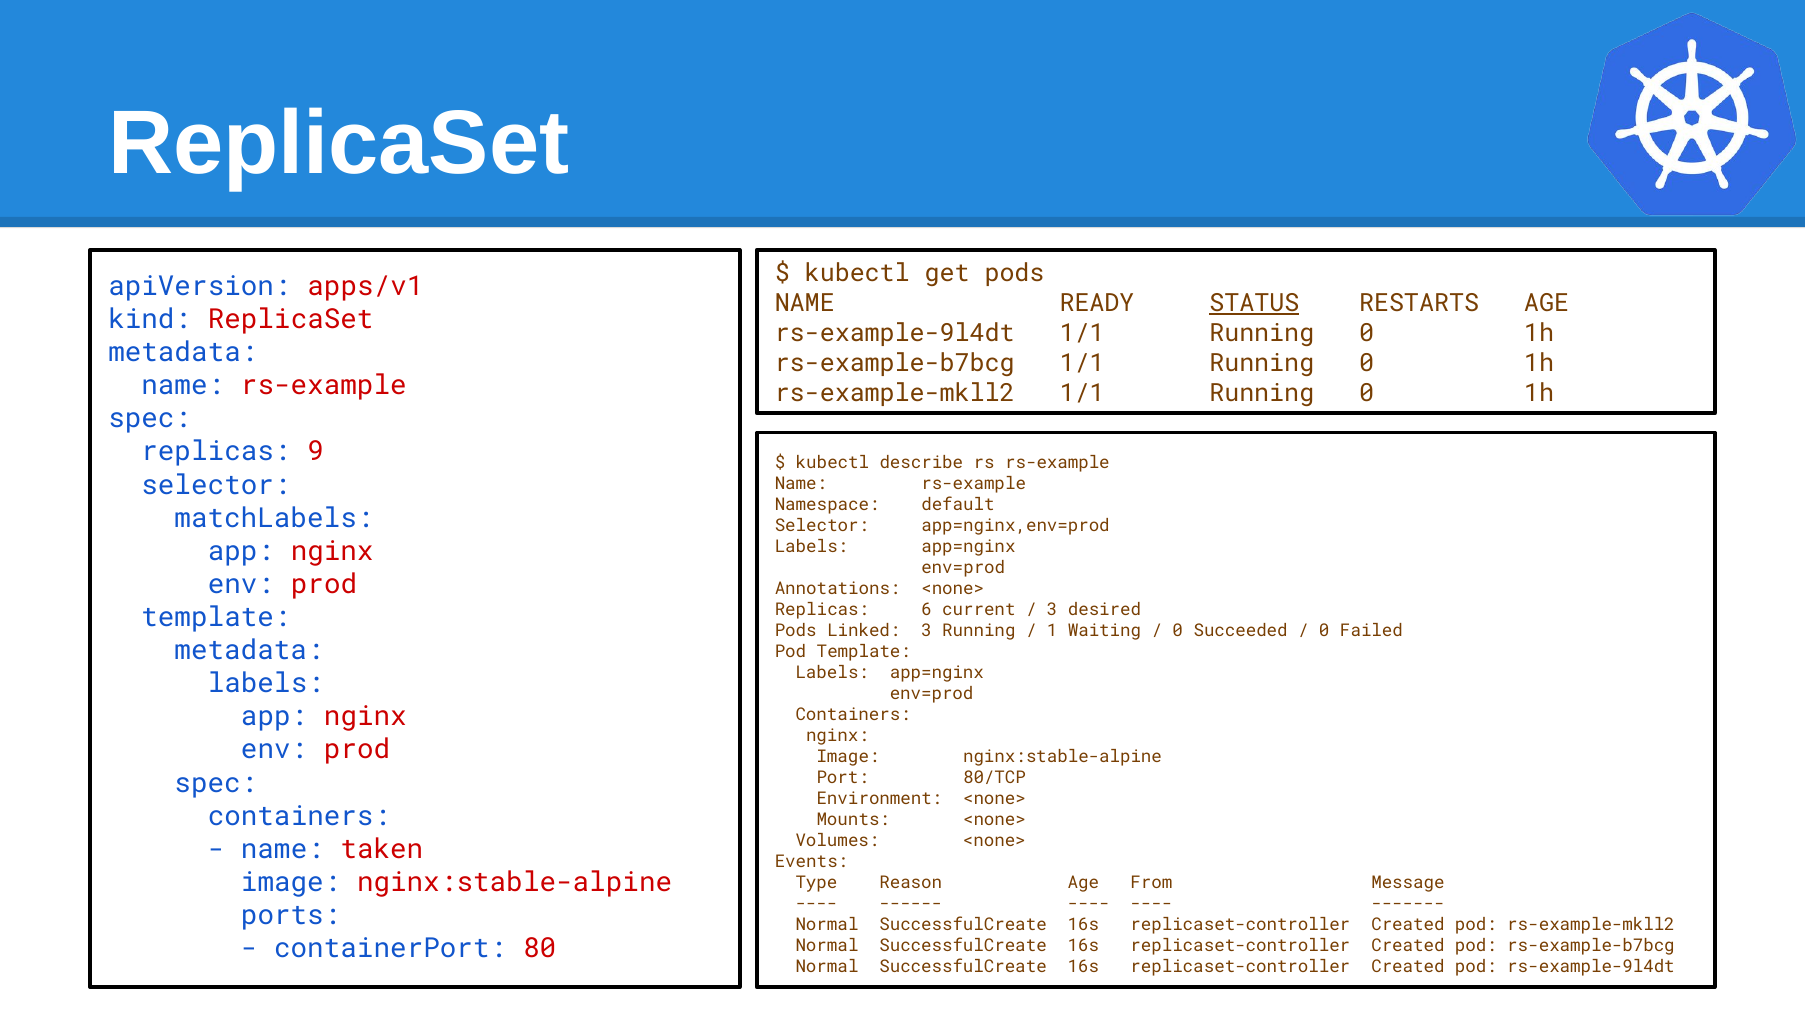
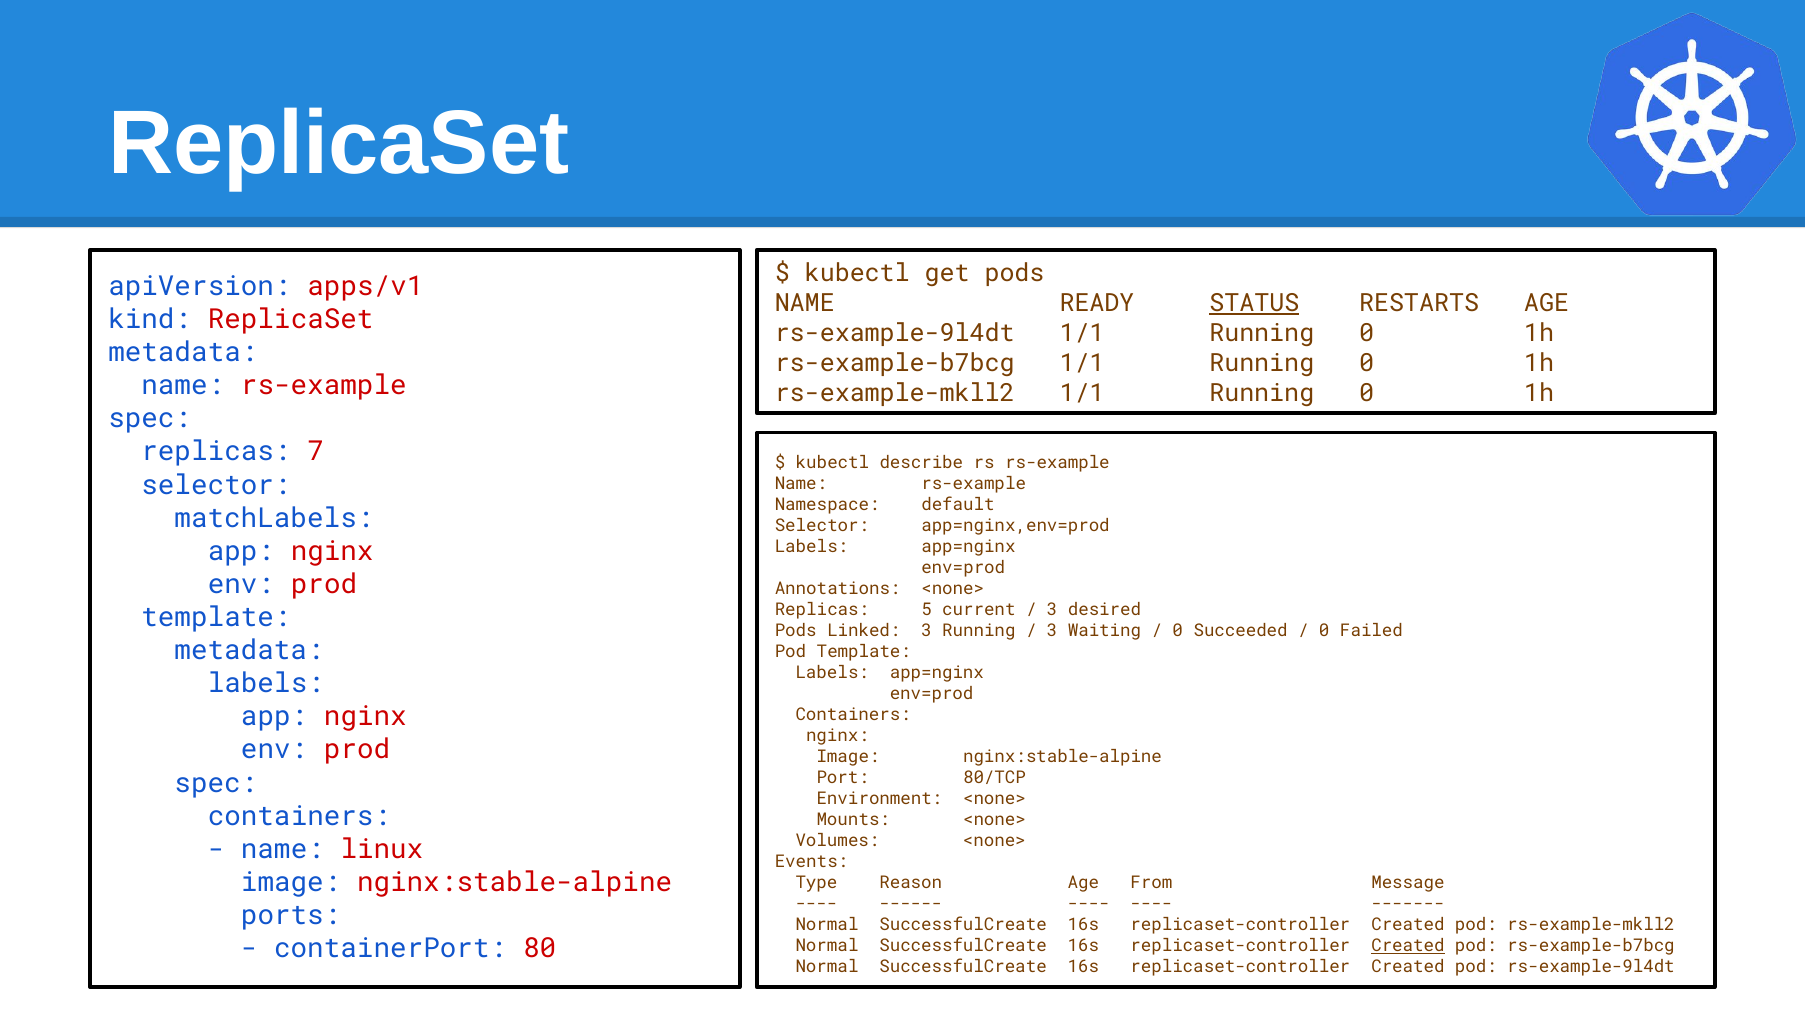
9: 9 -> 7 (316, 452)
6: 6 -> 5 (927, 610)
1: 1 -> 3 (1052, 631)
taken: taken -> linux (382, 849)
Created underline: none -> present (1408, 946)
